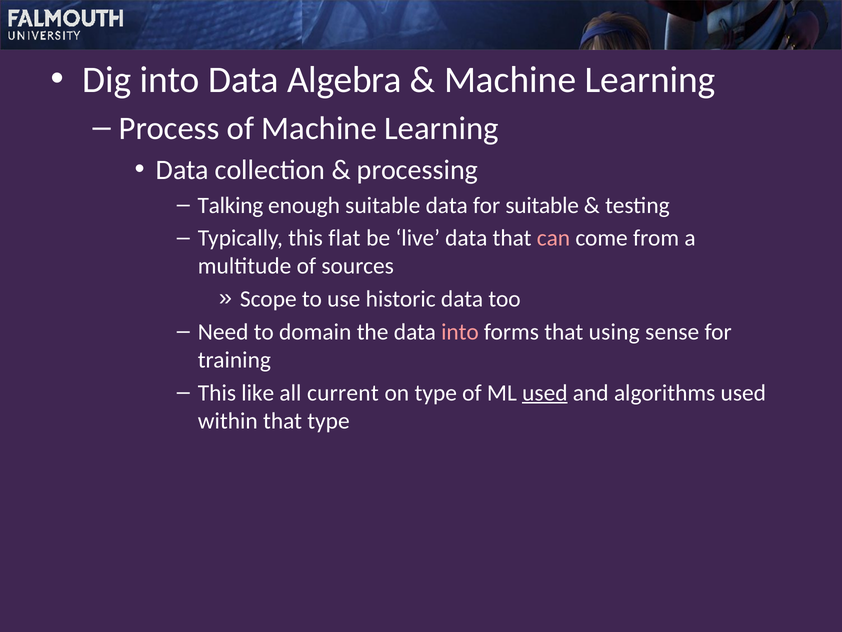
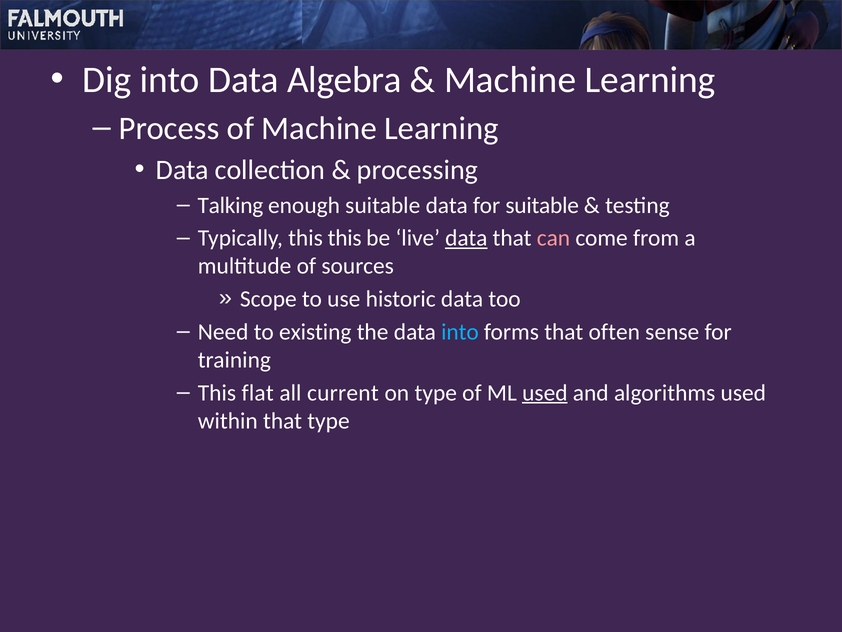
this flat: flat -> this (345, 238)
data underline: none -> present (466, 238)
domain: domain -> existing (315, 332)
into colour: pink -> light blue (460, 332)
using: using -> often (614, 332)
like: like -> flat (258, 392)
